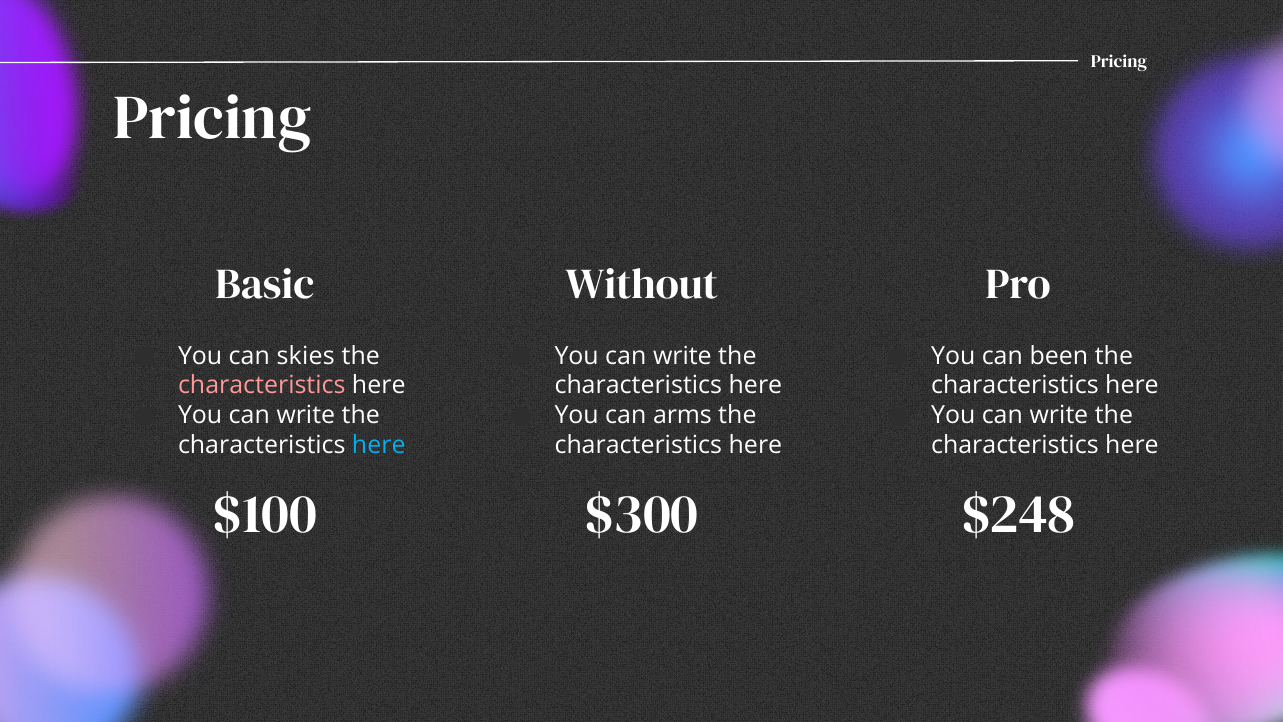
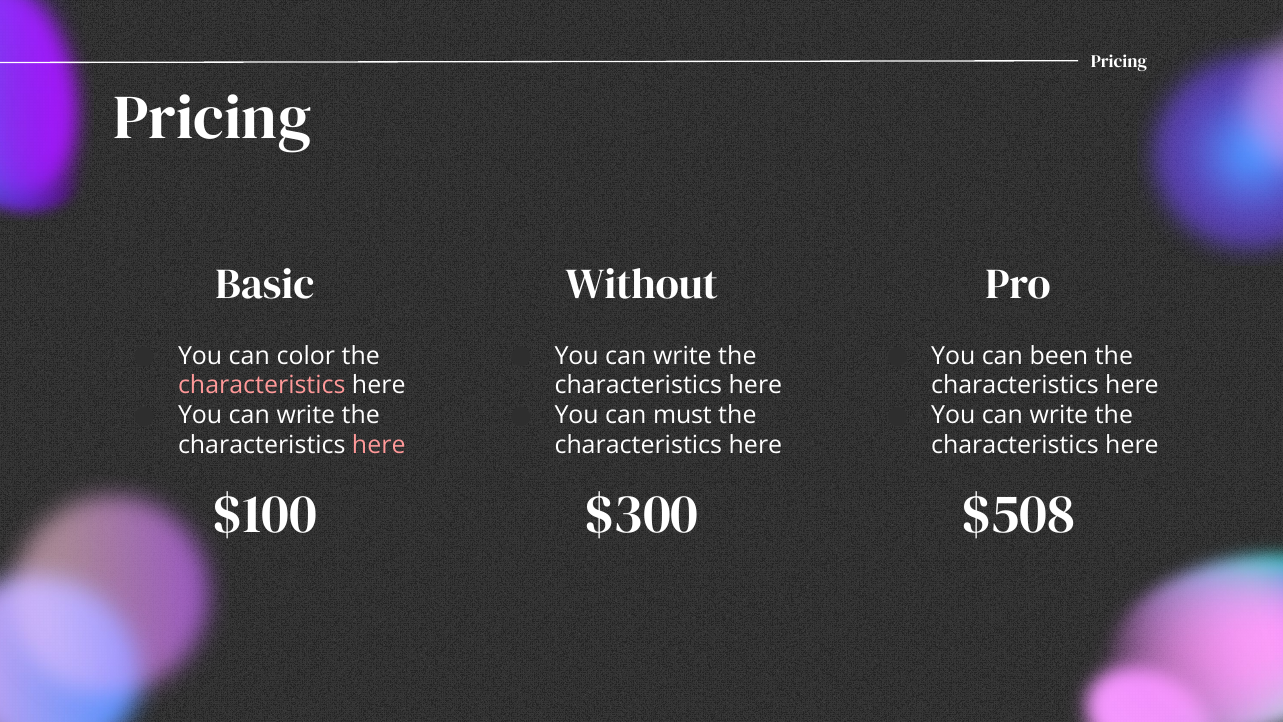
skies: skies -> color (306, 356)
arms: arms -> must (682, 416)
here colour: light blue -> pink (379, 446)
$248: $248 -> $508 (1018, 514)
